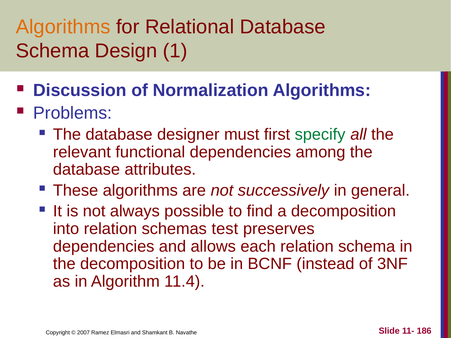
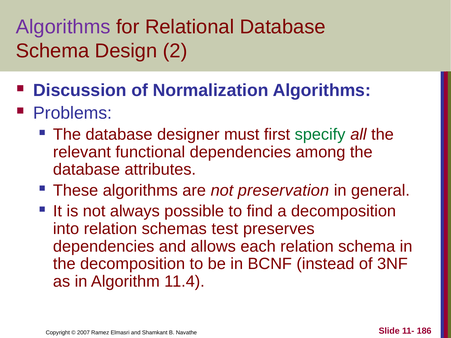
Algorithms colour: orange -> purple (63, 27)
1: 1 -> 2 (175, 51)
successively: successively -> preservation (283, 191)
